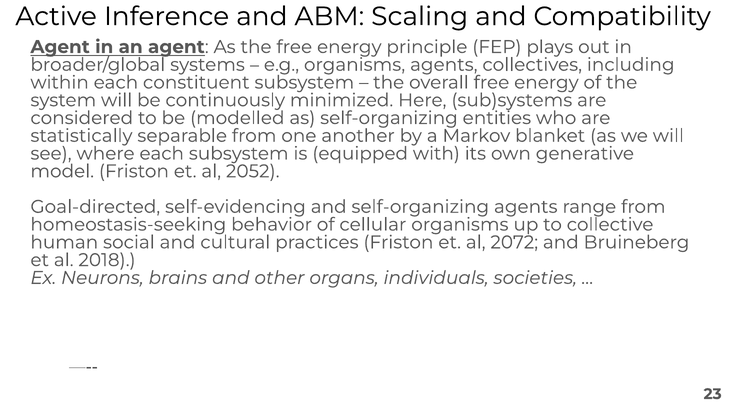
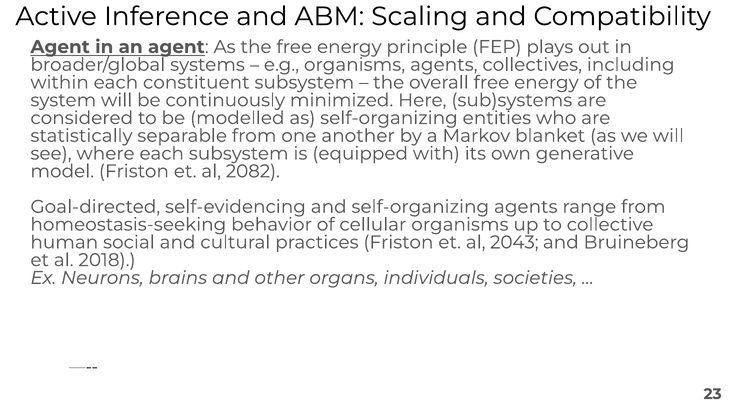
2052: 2052 -> 2082 (253, 171)
2072: 2072 -> 2043 (514, 242)
